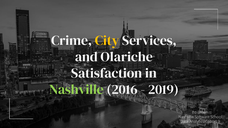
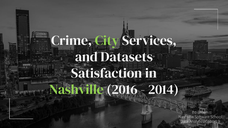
City colour: yellow -> light green (107, 41)
Olariche: Olariche -> Datasets (127, 57)
2019: 2019 -> 2014 (163, 90)
